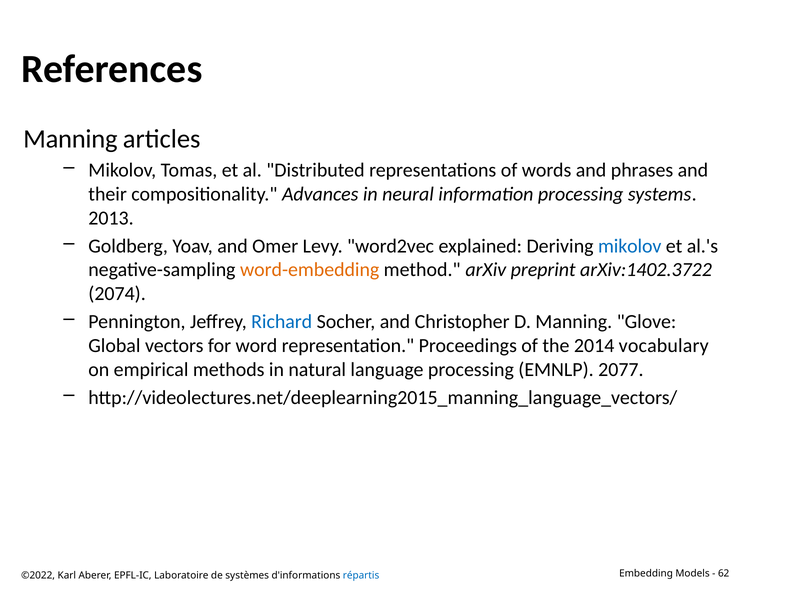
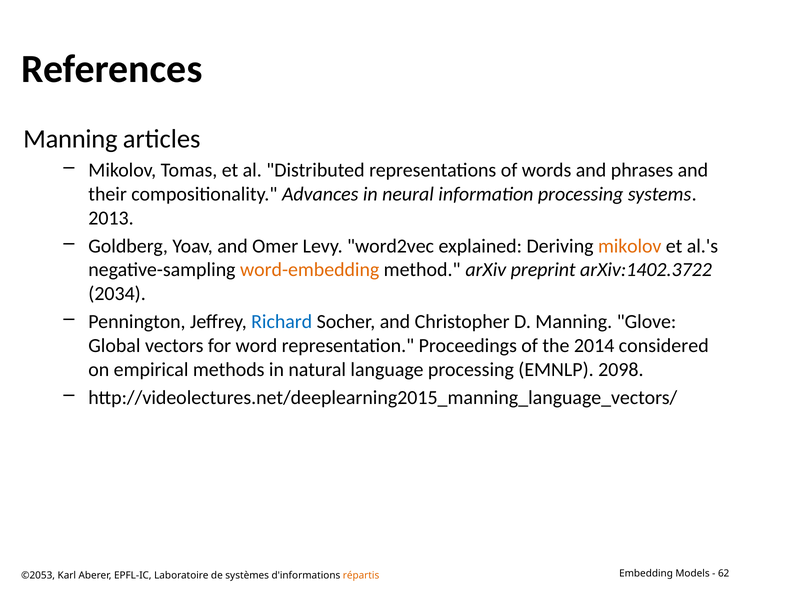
mikolov colour: blue -> orange (630, 246)
2074: 2074 -> 2034 (117, 294)
vocabulary: vocabulary -> considered (664, 345)
2077: 2077 -> 2098 (621, 369)
©2022: ©2022 -> ©2053 (38, 575)
répartis colour: blue -> orange (361, 575)
